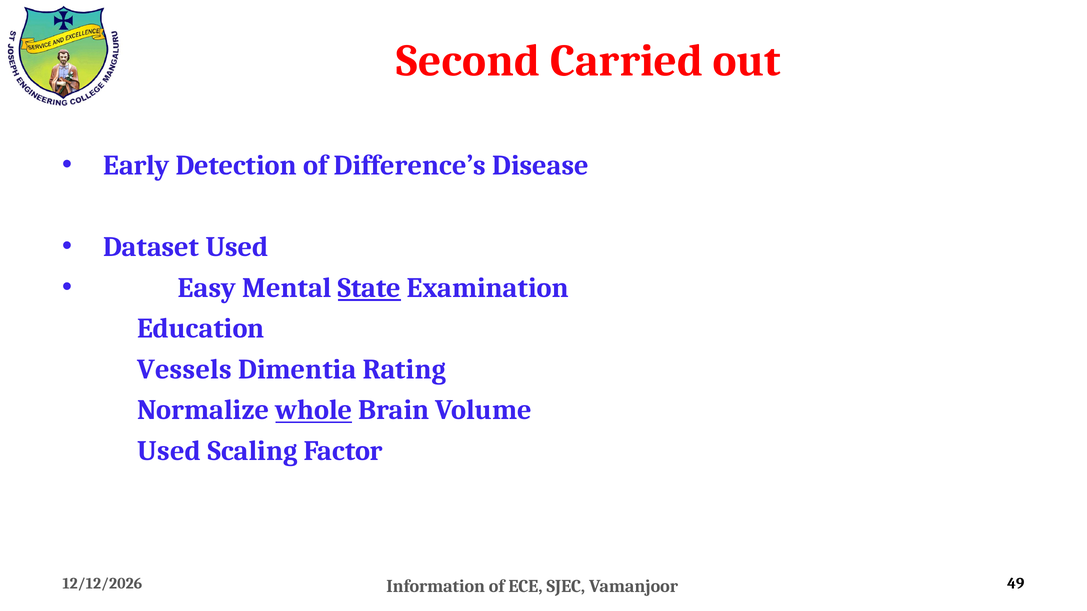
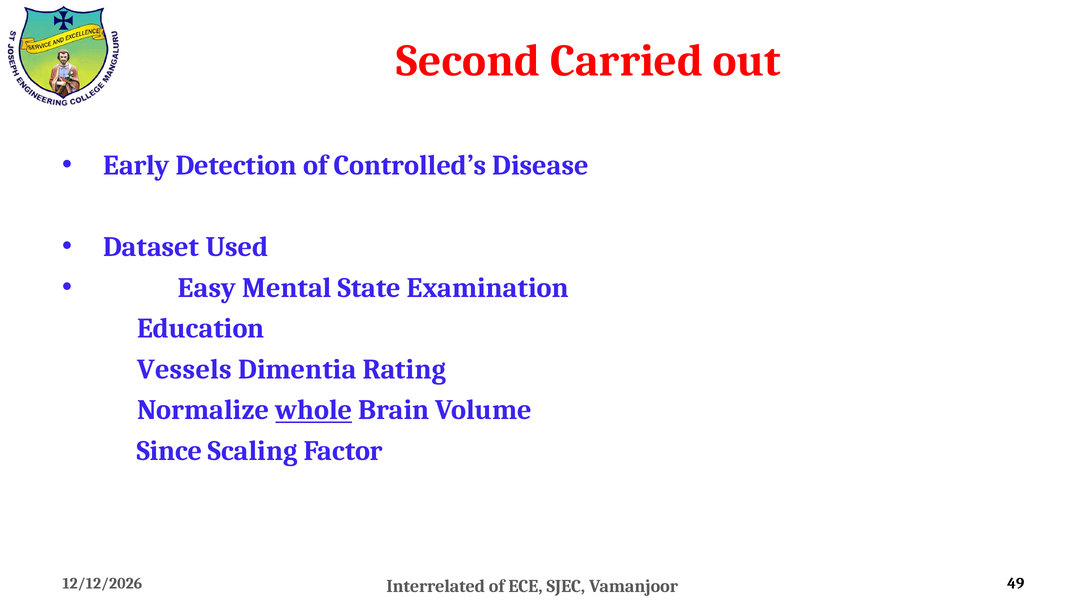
Difference’s: Difference’s -> Controlled’s (410, 166)
State underline: present -> none (369, 288)
Used: Used -> Since (169, 451)
Information: Information -> Interrelated (436, 587)
